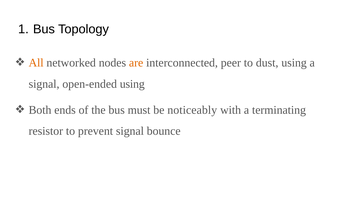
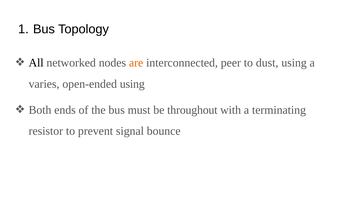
All colour: orange -> black (36, 63)
signal: signal -> varies (44, 84)
noticeably: noticeably -> throughout (192, 110)
